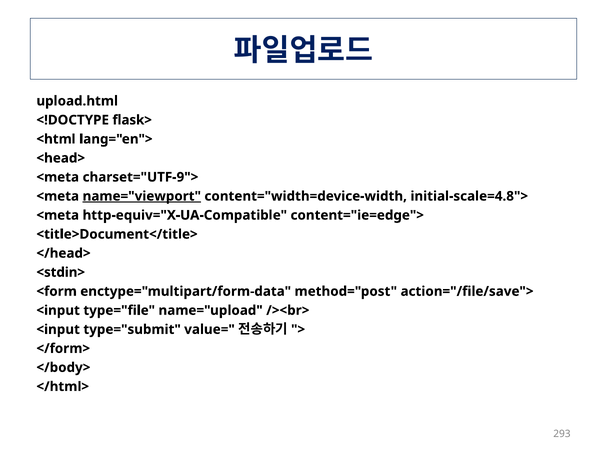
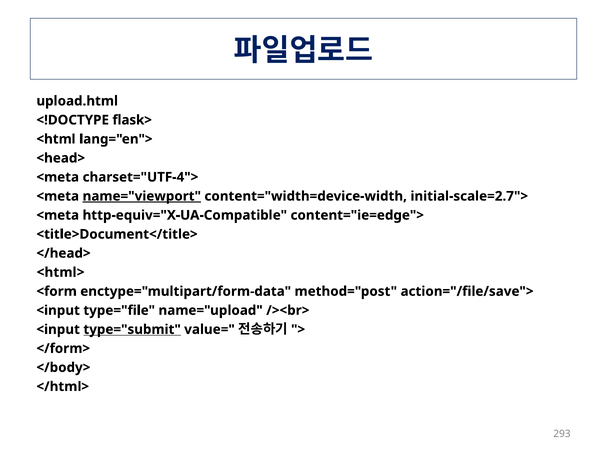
charset="UTF-9">: charset="UTF-9"> -> charset="UTF-4"> (140, 177)
initial-scale=4.8">: initial-scale=4.8"> -> initial-scale=2.7"> (469, 196)
<stdin>: <stdin> -> <html> (61, 272)
type="submit underline: none -> present (132, 330)
